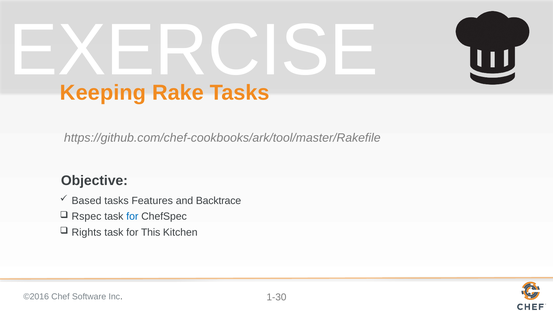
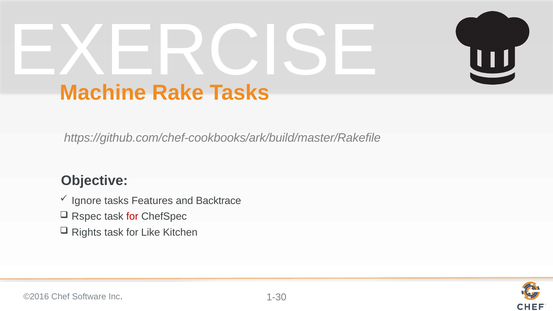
Keeping: Keeping -> Machine (103, 93)
https://github.com/chef-cookbooks/ark/tool/master/Rakefile: https://github.com/chef-cookbooks/ark/tool/master/Rakefile -> https://github.com/chef-cookbooks/ark/build/master/Rakefile (222, 138)
Based: Based -> Ignore (87, 201)
for colour: blue -> red (132, 217)
This: This -> Like (151, 233)
